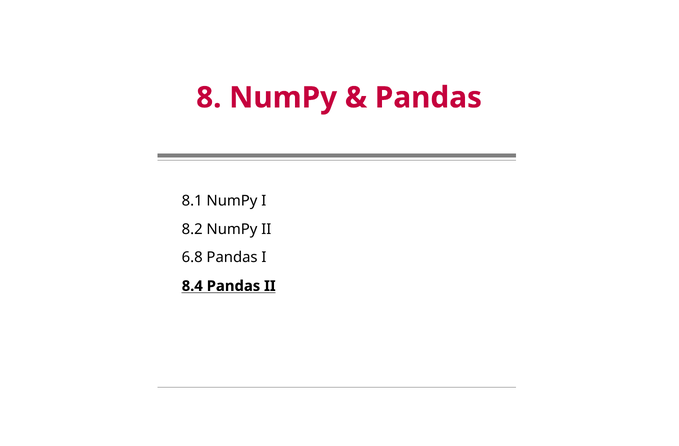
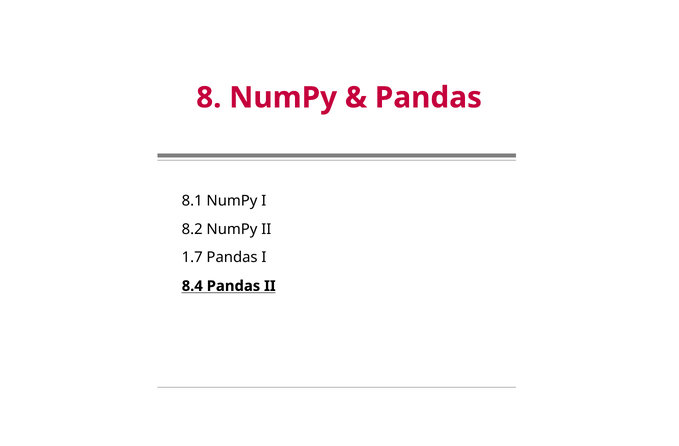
6.8: 6.8 -> 1.7 (192, 258)
